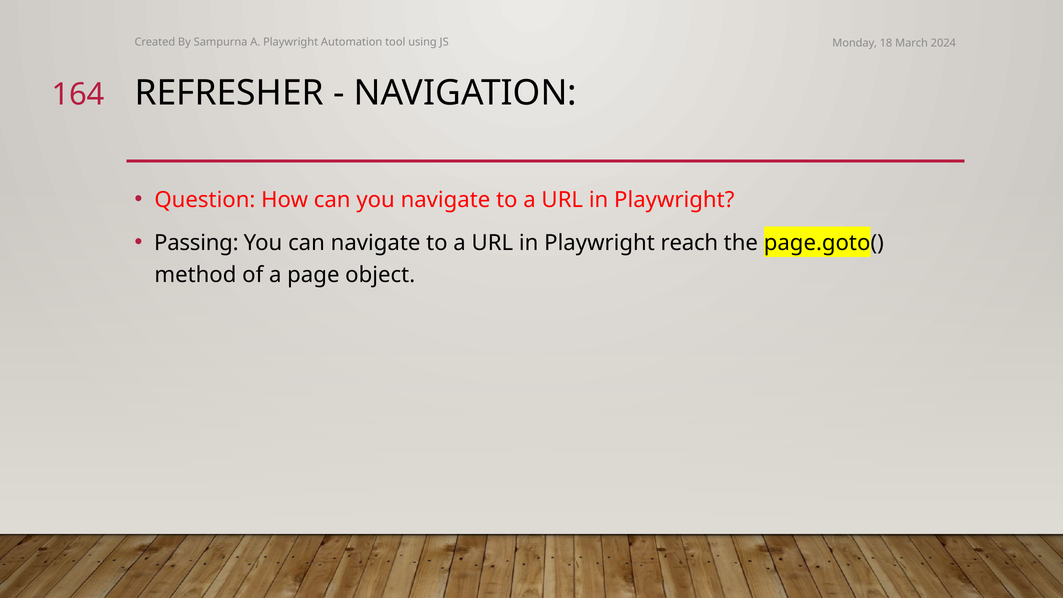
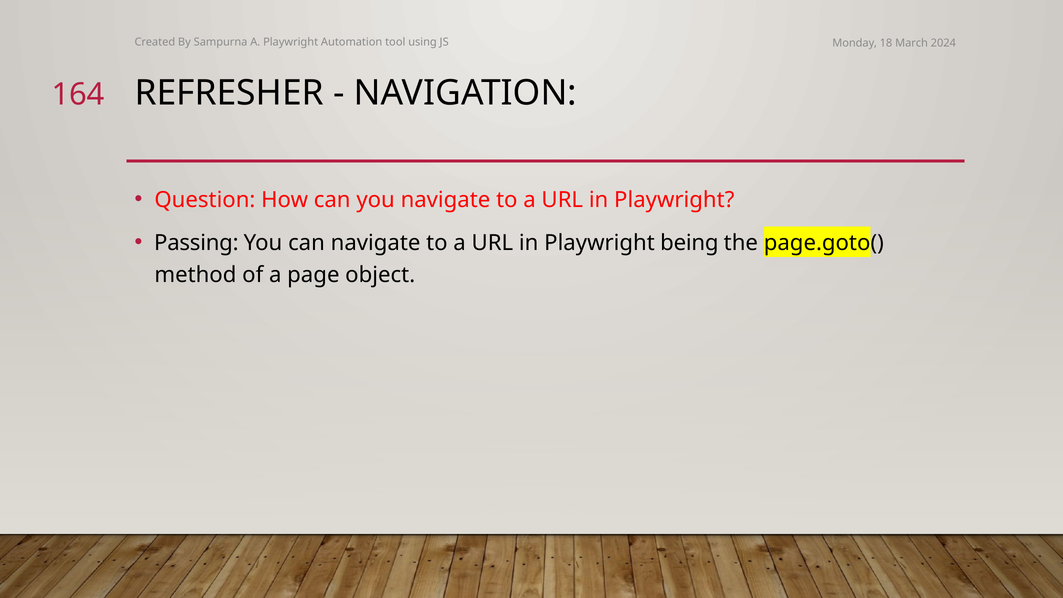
reach: reach -> being (689, 243)
